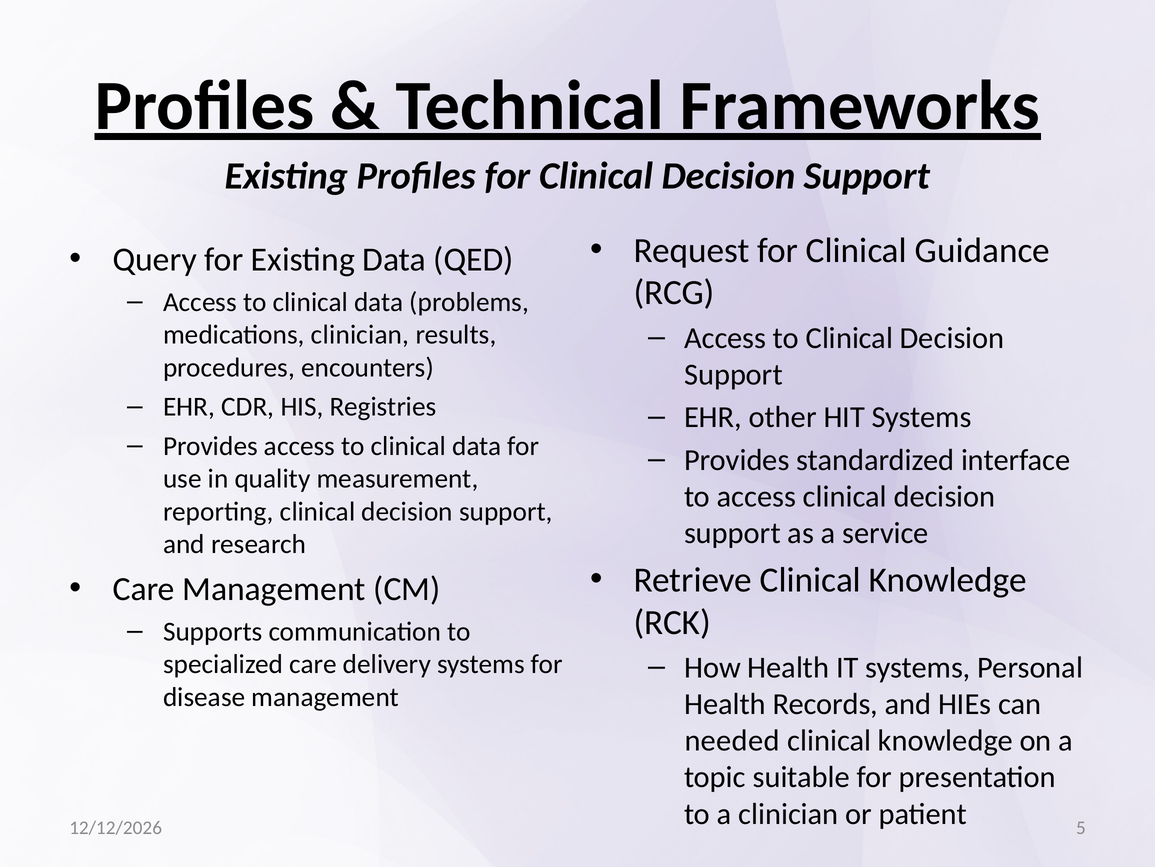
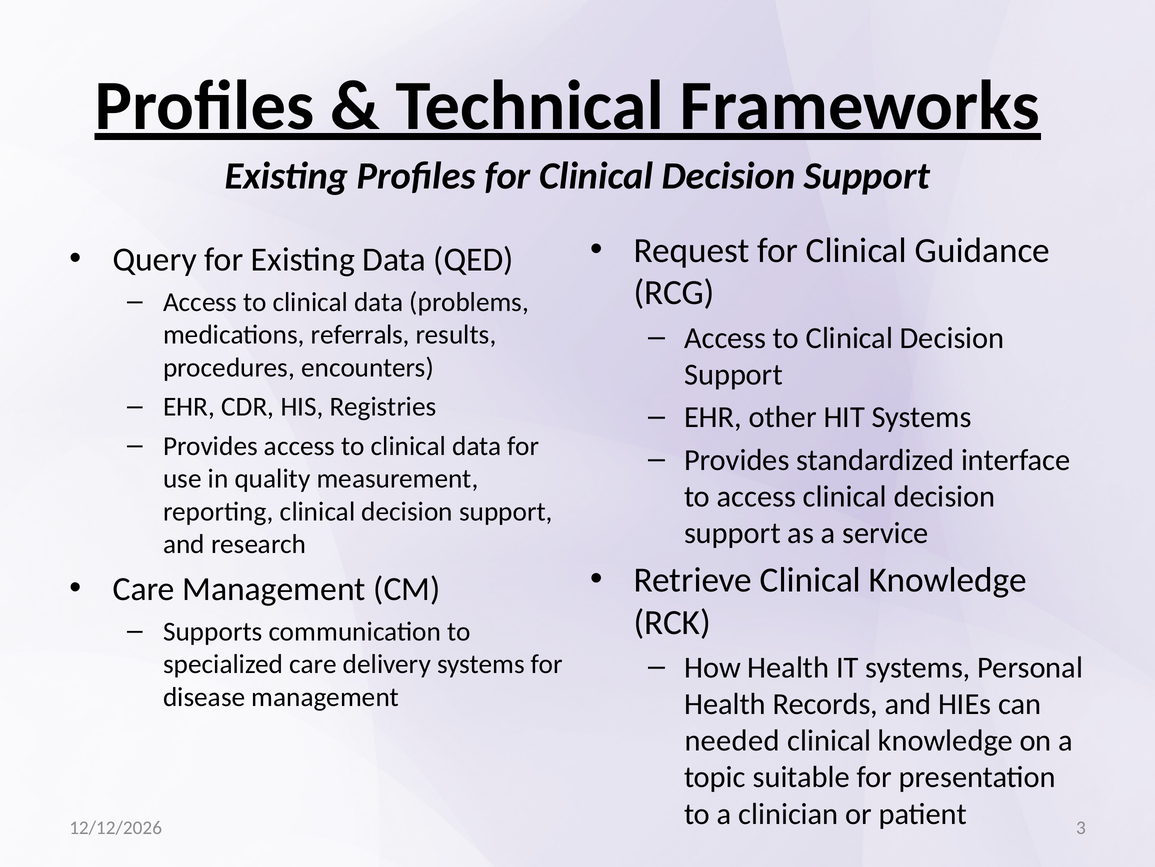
medications clinician: clinician -> referrals (360, 335)
5: 5 -> 3 (1081, 827)
